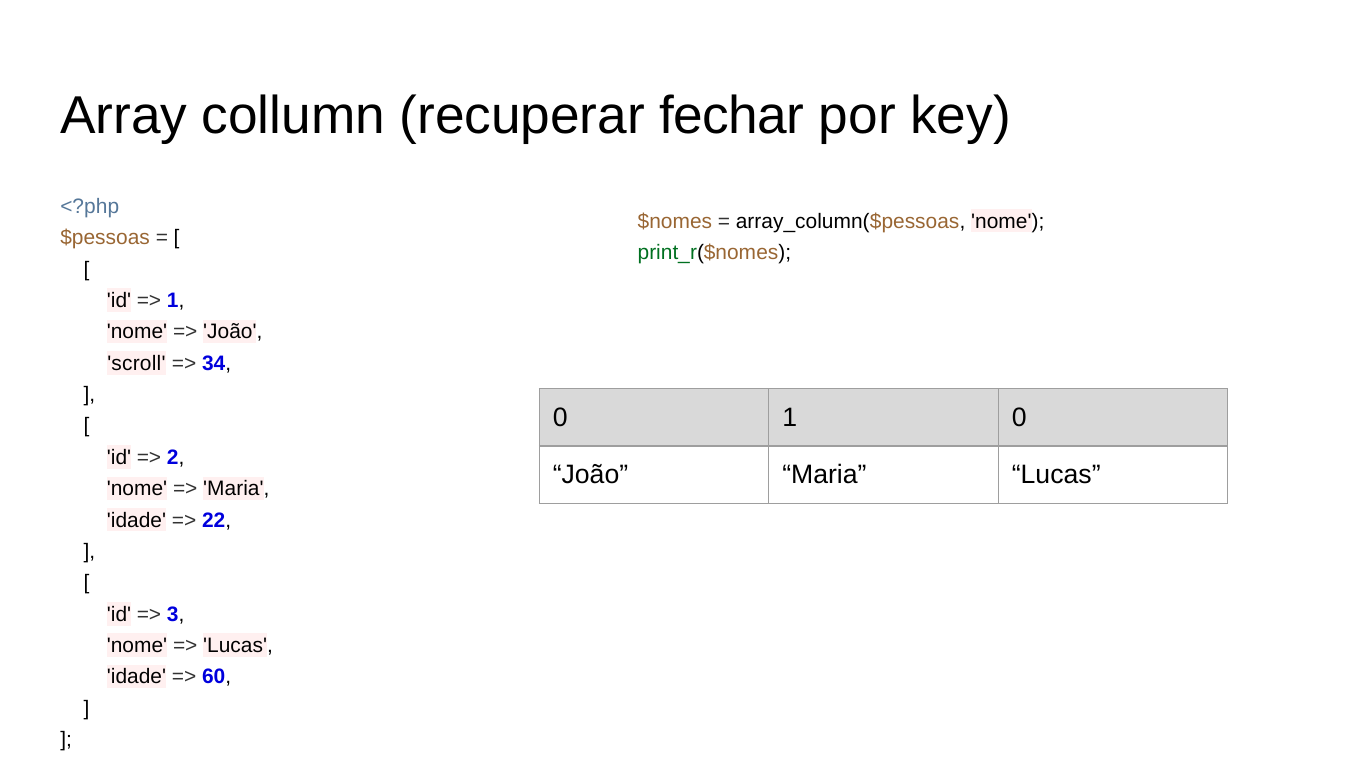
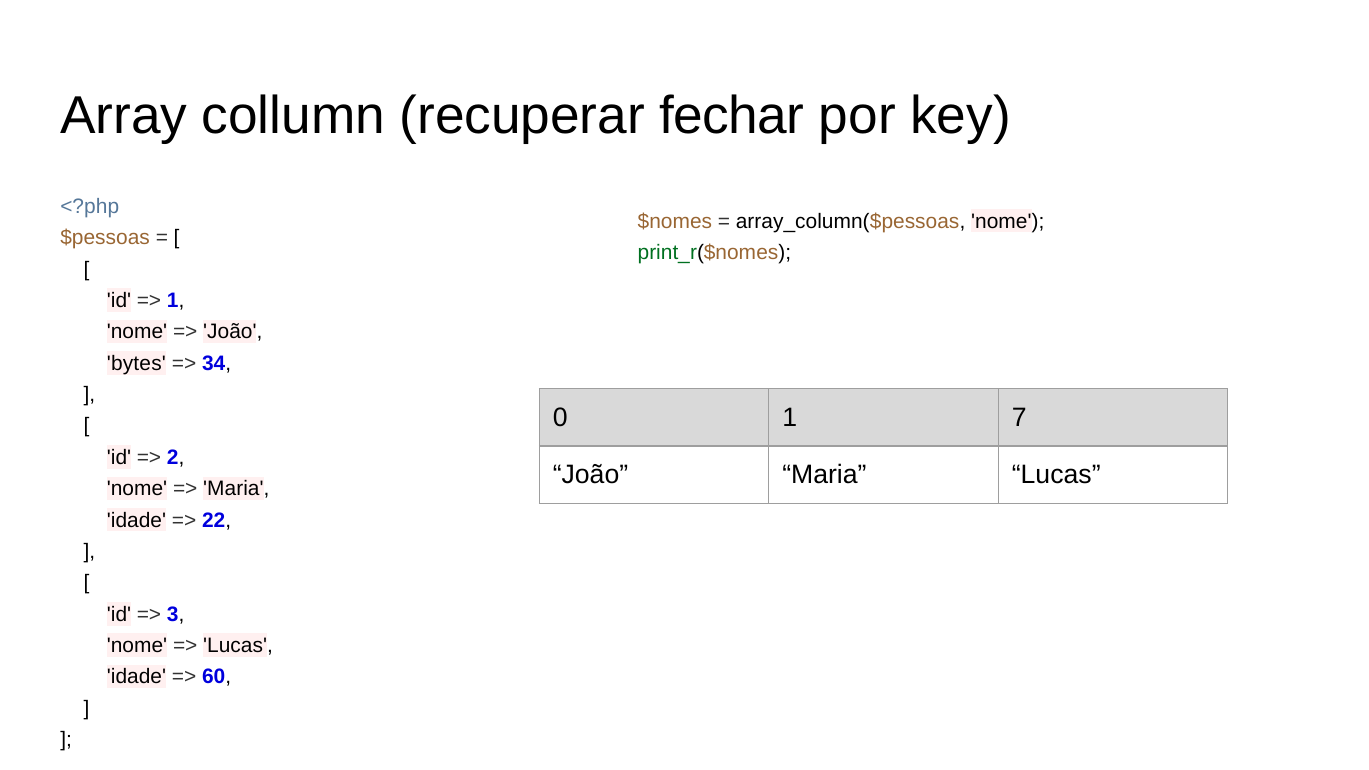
scroll: scroll -> bytes (136, 363)
1 0: 0 -> 7 (1019, 418)
